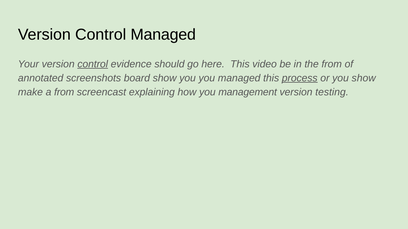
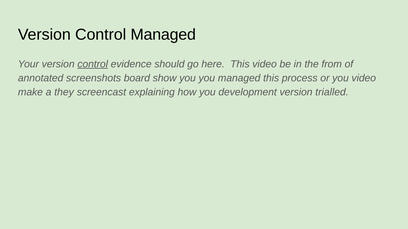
process underline: present -> none (300, 78)
you show: show -> video (364, 78)
a from: from -> they (64, 92)
management: management -> development (248, 92)
testing: testing -> trialled (332, 92)
